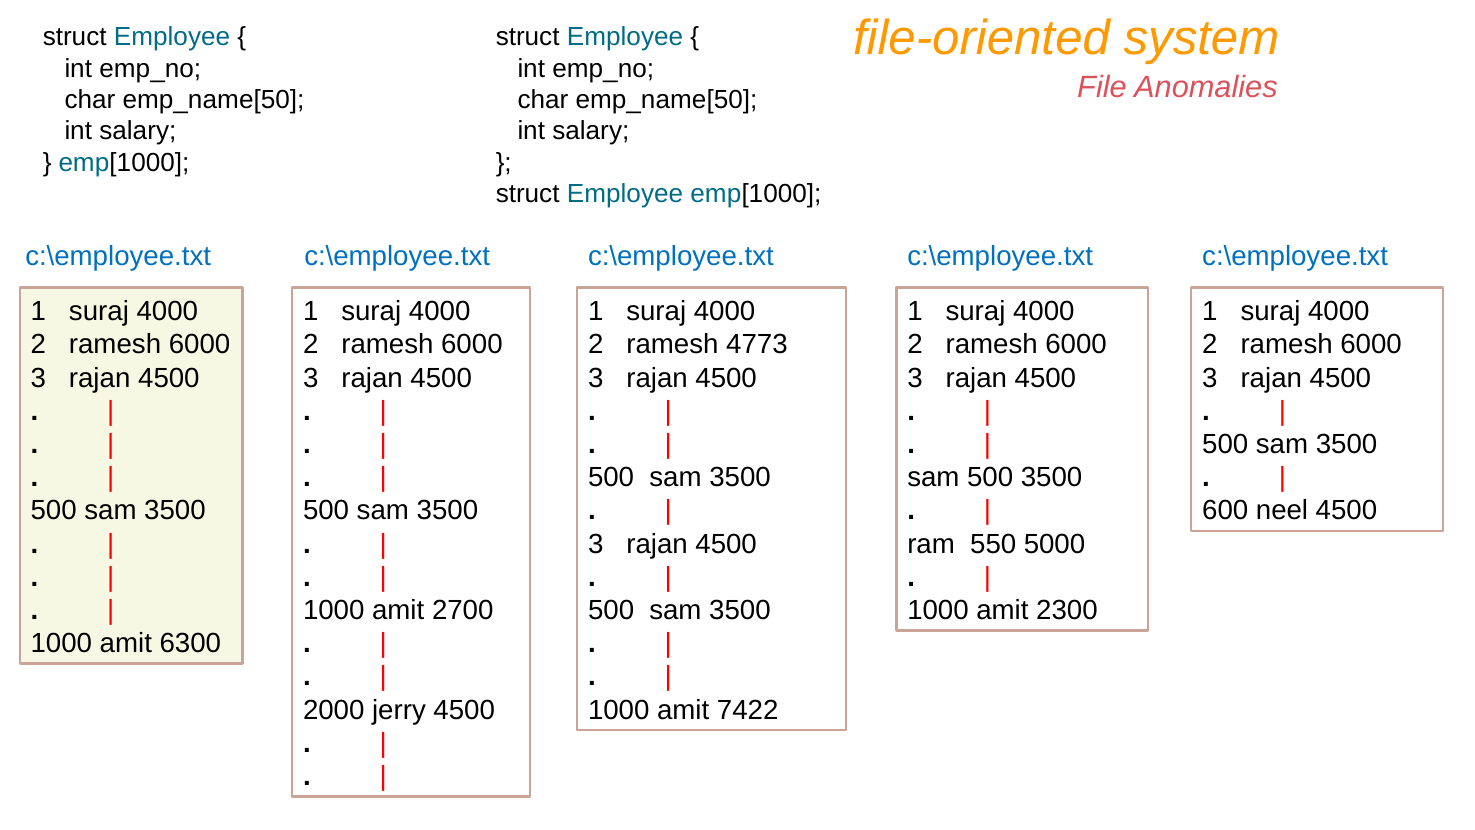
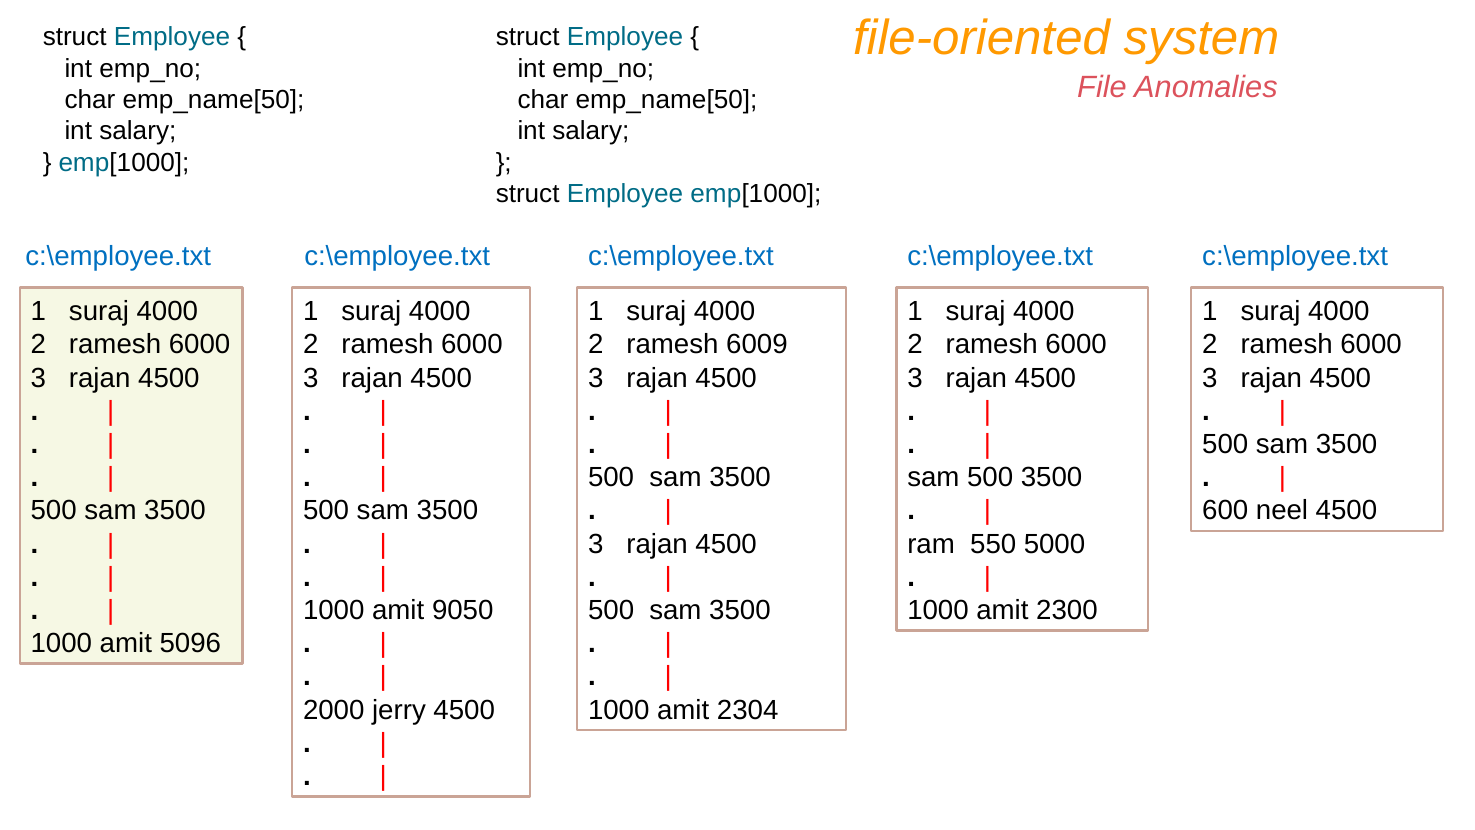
4773: 4773 -> 6009 (757, 345)
2700: 2700 -> 9050 (463, 610)
6300: 6300 -> 5096 (190, 643)
7422: 7422 -> 2304 (748, 710)
